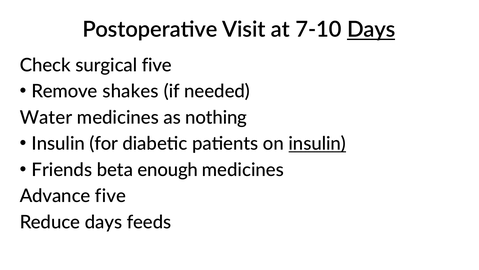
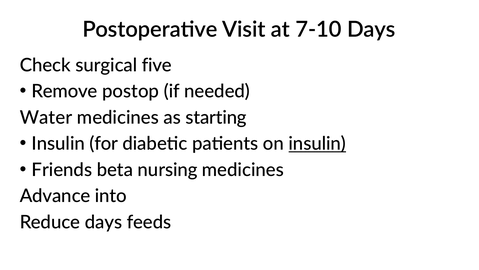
Days underline: present -> none (371, 30)
shakes: shakes -> postop (131, 91)
nothing: nothing -> starting (216, 117)
enough: enough -> nursing (168, 170)
Advance five: five -> into (111, 196)
